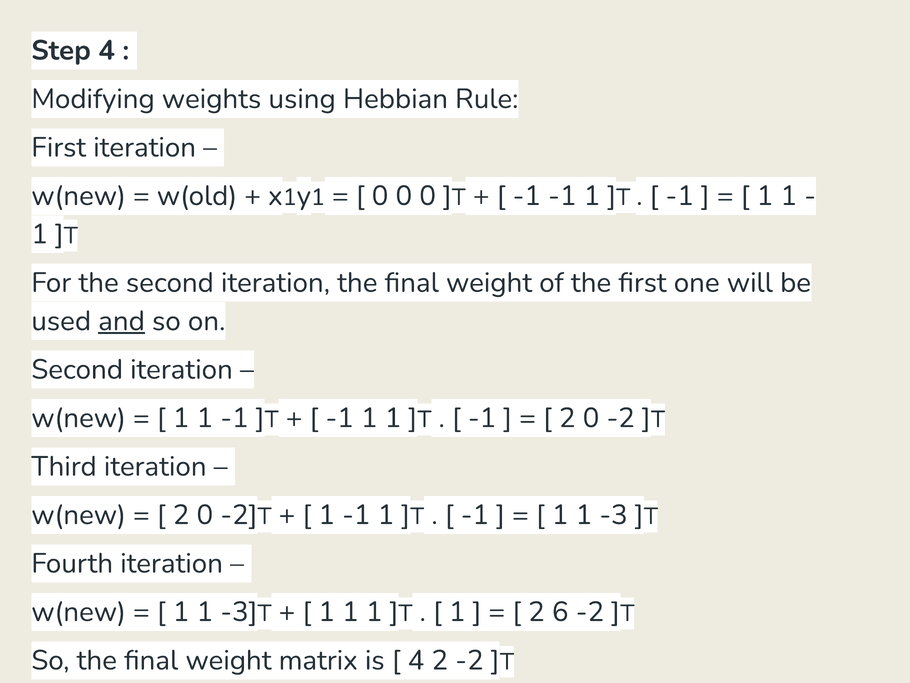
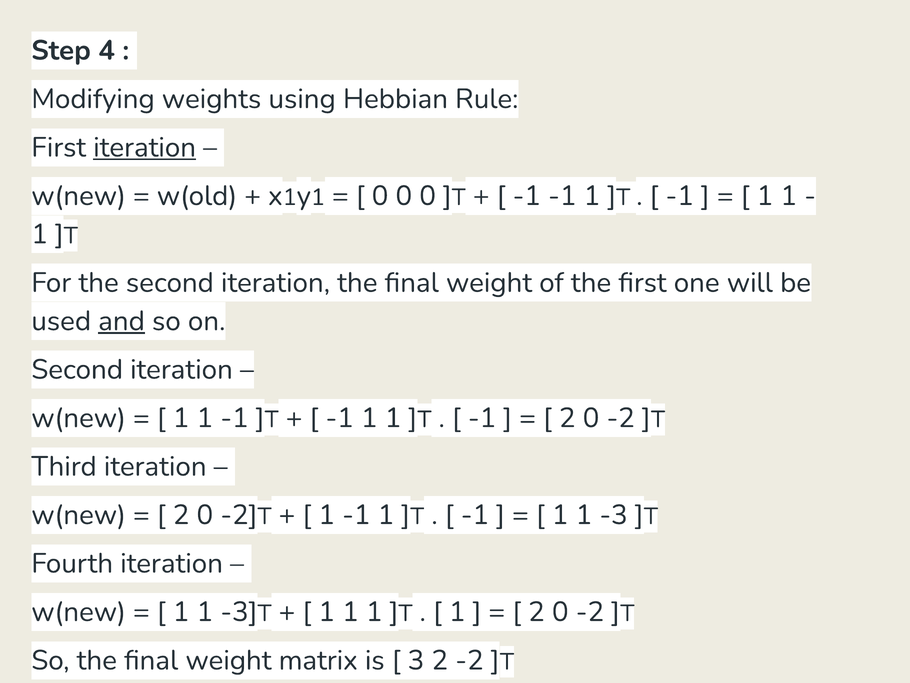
iteration underline: none -> present (145, 147)
6: 6 -> 0 (560, 611)
4: 4 -> 3 (416, 660)
